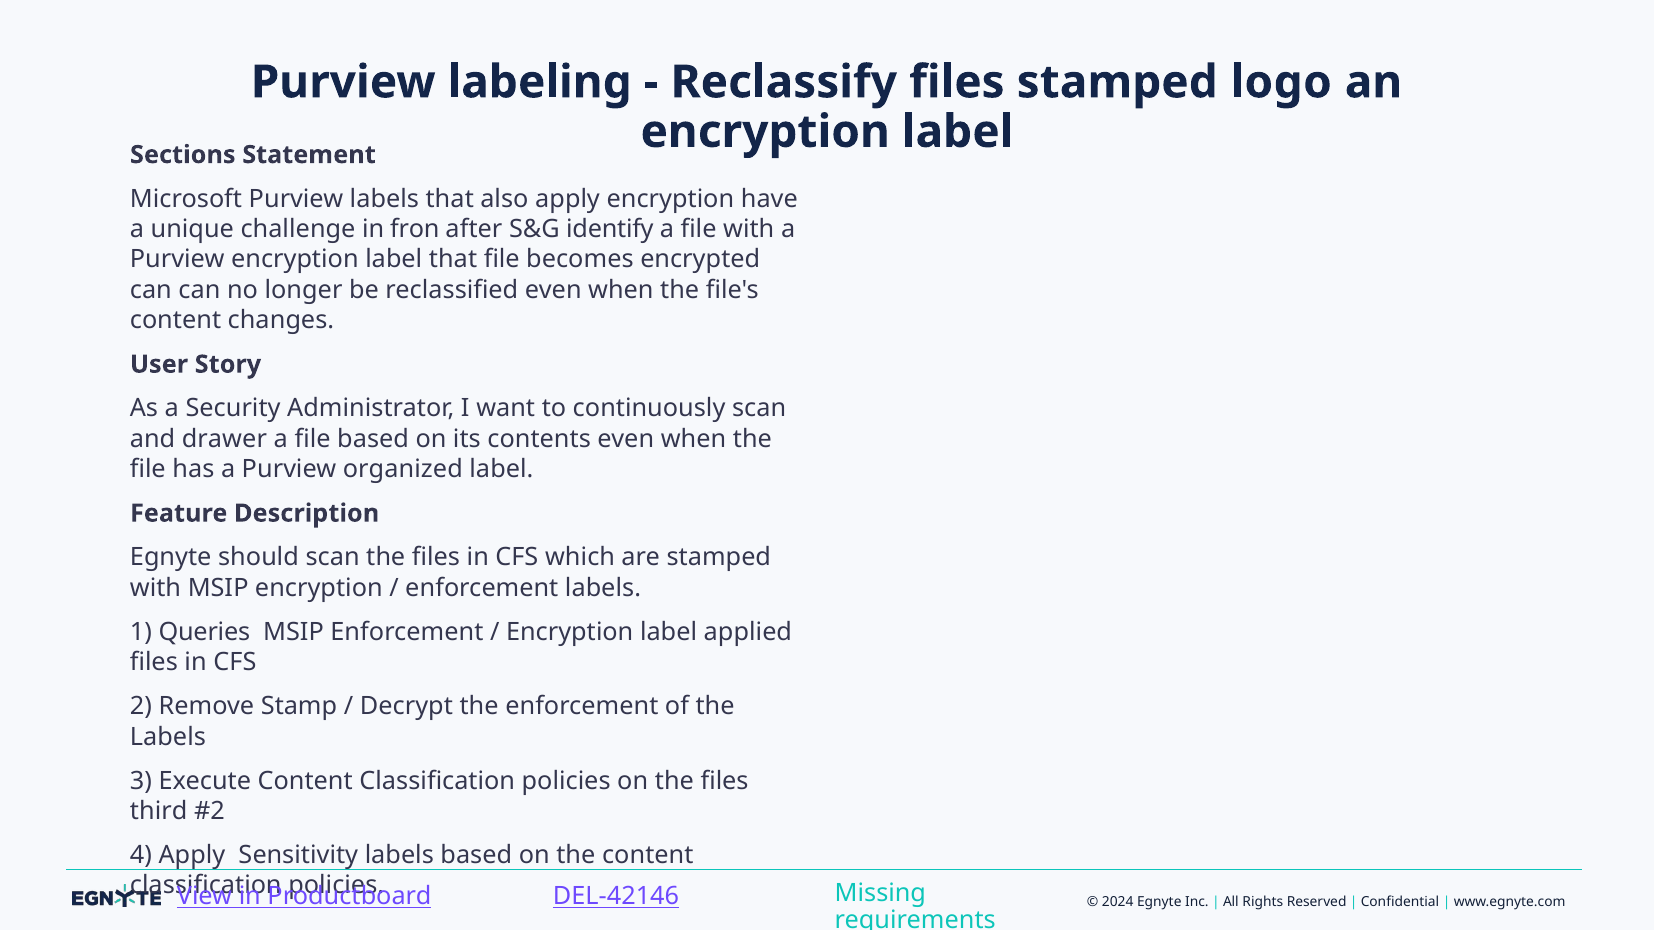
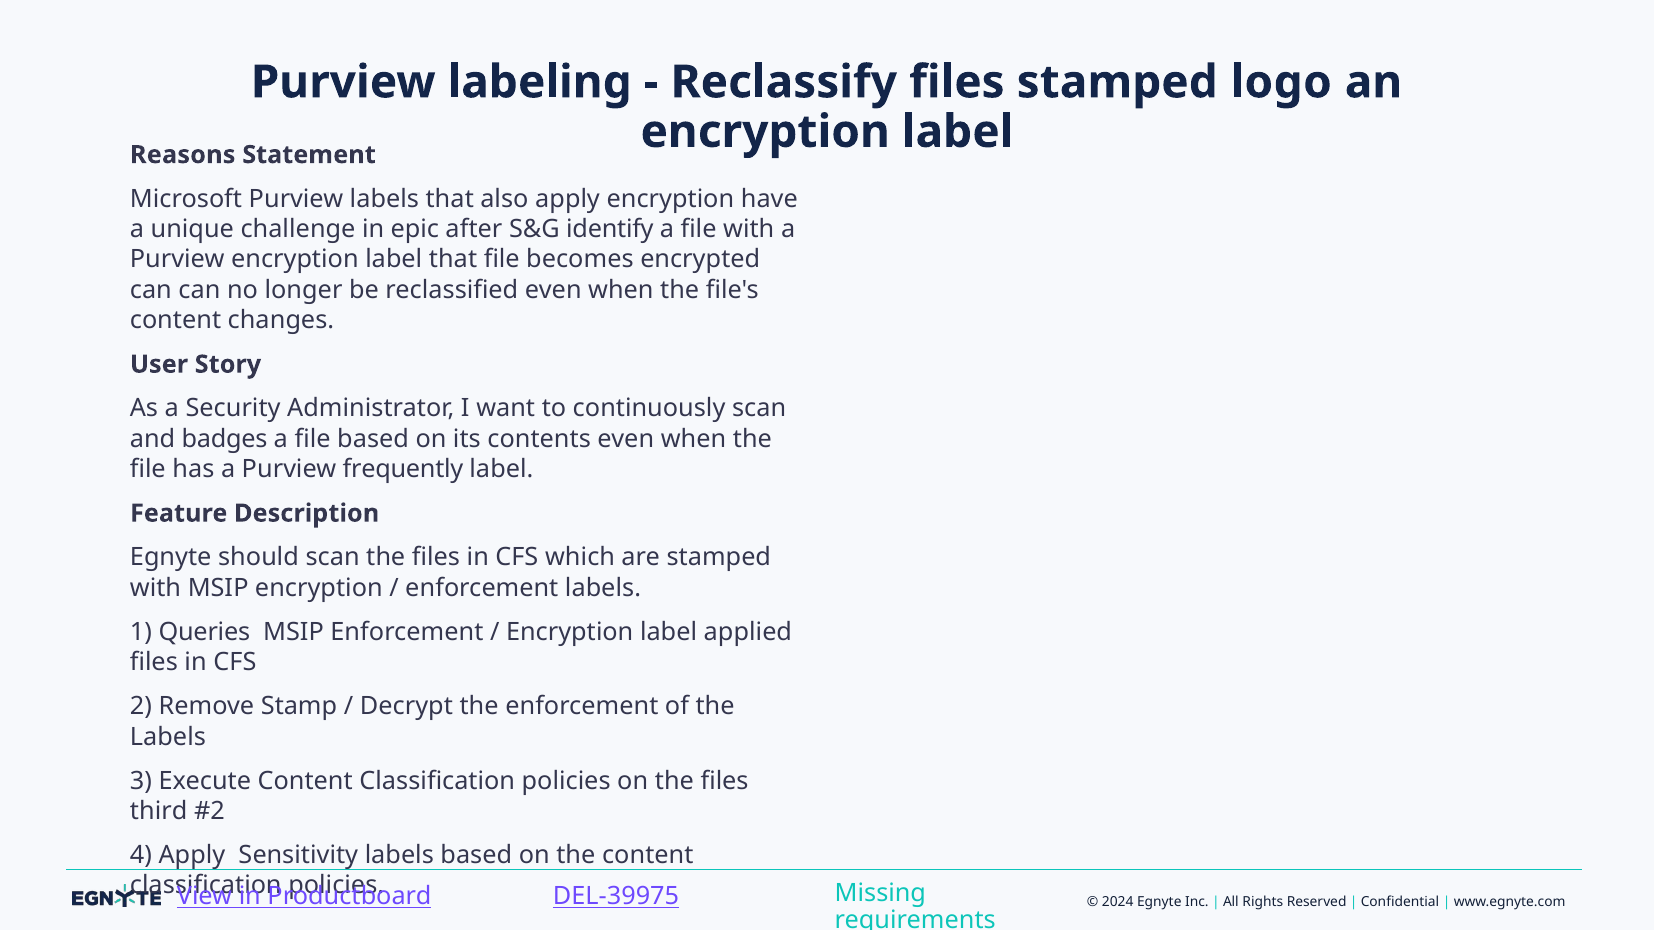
Sections: Sections -> Reasons (183, 155)
fron: fron -> epic (415, 229)
drawer: drawer -> badges (225, 439)
organized: organized -> frequently (403, 469)
DEL-42146: DEL-42146 -> DEL-39975 (616, 896)
